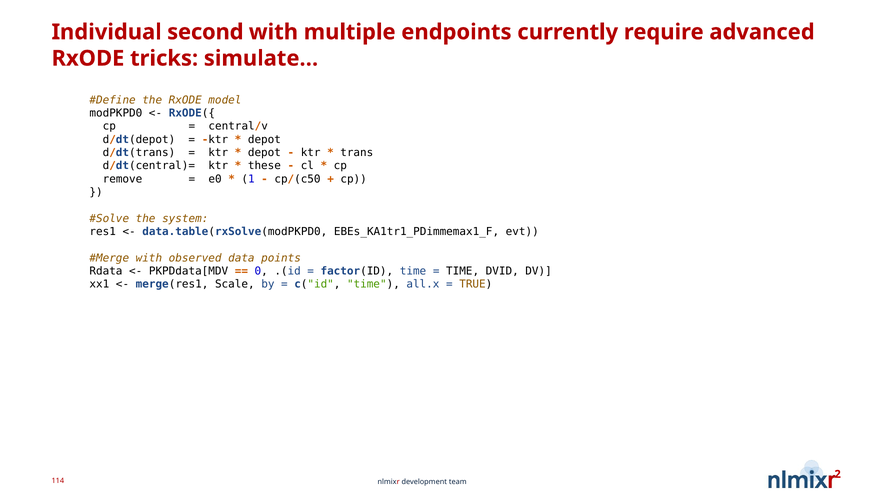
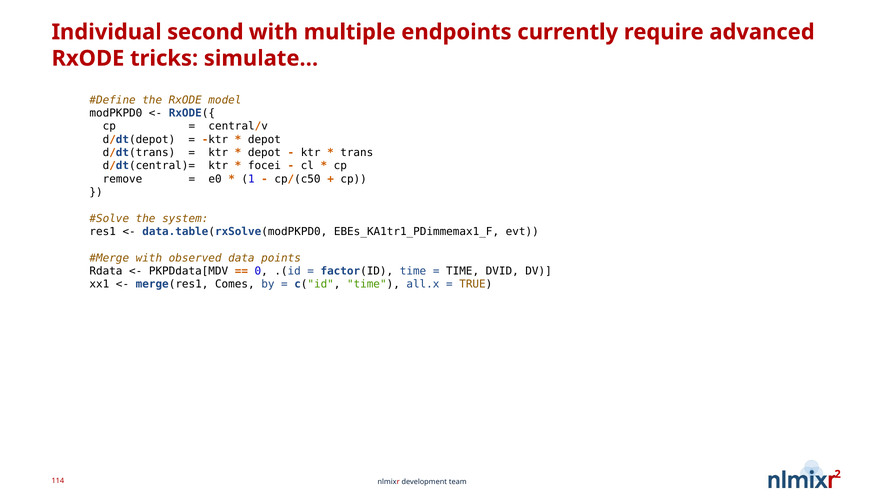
these: these -> focei (264, 166)
Scale: Scale -> Comes (235, 285)
